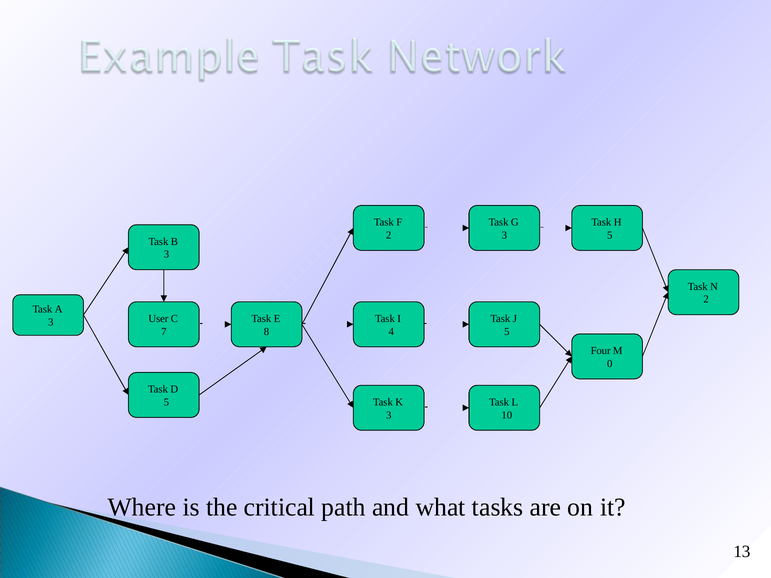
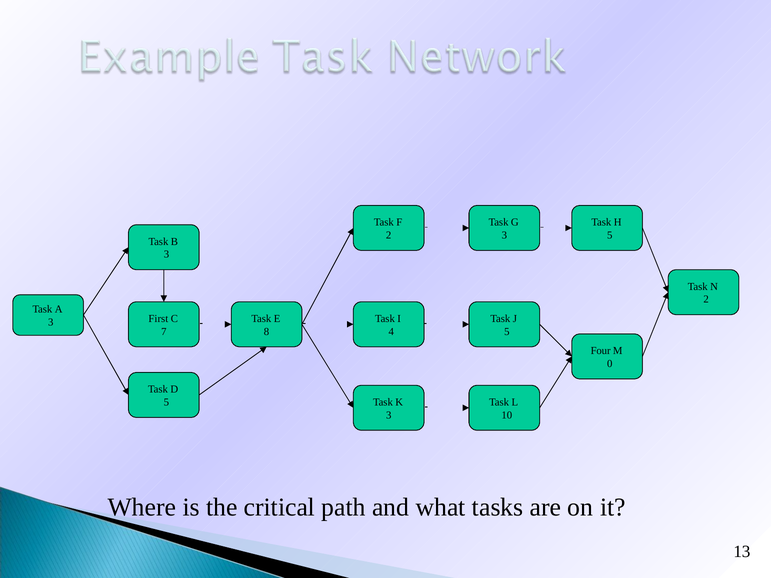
User: User -> First (158, 319)
